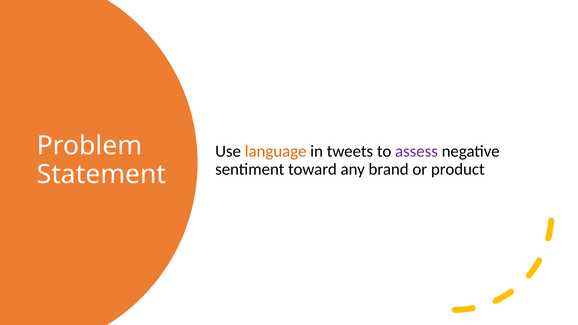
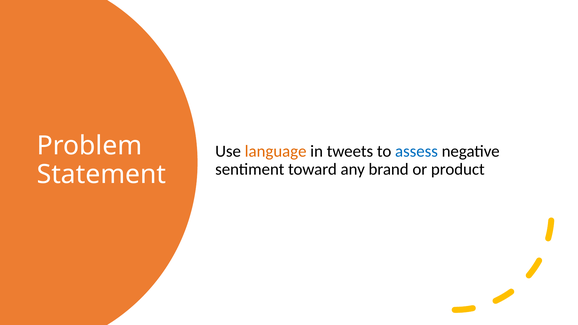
assess colour: purple -> blue (416, 151)
